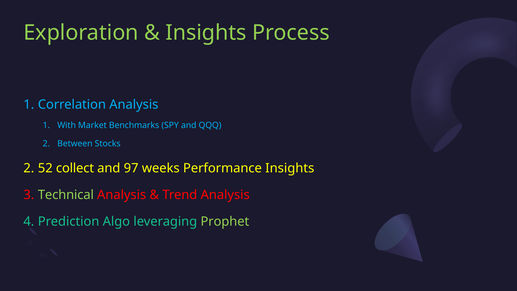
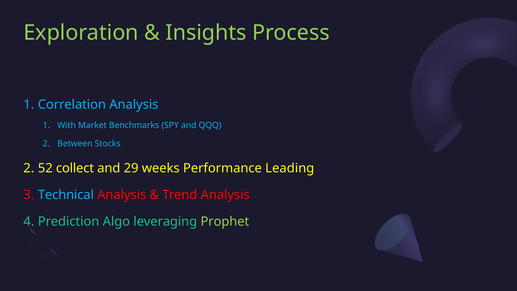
97: 97 -> 29 (131, 168)
Performance Insights: Insights -> Leading (290, 168)
Technical colour: light green -> light blue (66, 195)
